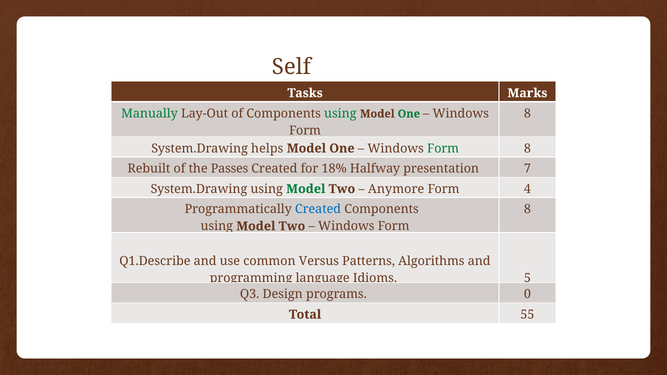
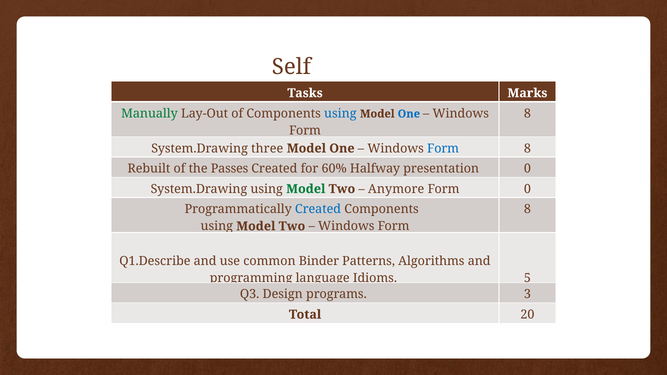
using colour: green -> blue (340, 113)
One colour: green -> blue (409, 114)
helps: helps -> three (267, 149)
Form colour: green -> blue (443, 149)
18%: 18% -> 60% (334, 169)
presentation 7: 7 -> 0 (527, 169)
Form 4: 4 -> 0 (527, 189)
Versus: Versus -> Binder (319, 261)
0: 0 -> 3 (527, 294)
55: 55 -> 20 (527, 315)
